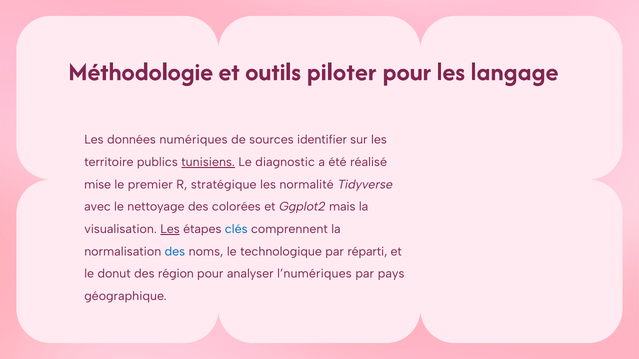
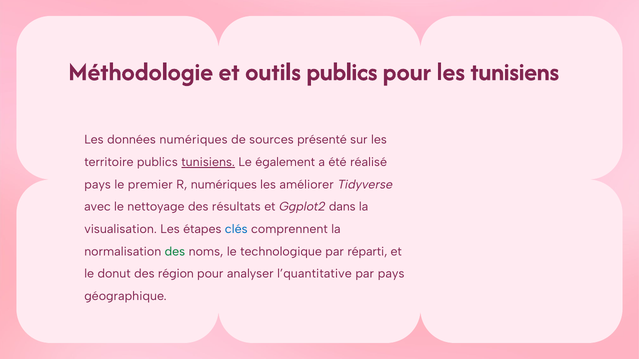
outils piloter: piloter -> publics (342, 71)
les langage: langage -> tunisiens (515, 71)
identifier: identifier -> présenté (322, 140)
diagnostic: diagnostic -> également (285, 162)
mise: mise -> pays (98, 185)
R stratégique: stratégique -> numériques (224, 185)
normalité: normalité -> améliorer (307, 185)
colorées: colorées -> résultats (236, 207)
mais: mais -> dans (342, 207)
Les underline: present -> none (170, 230)
des colour: blue -> green (175, 252)
l’numériques: l’numériques -> l’quantitative (315, 274)
